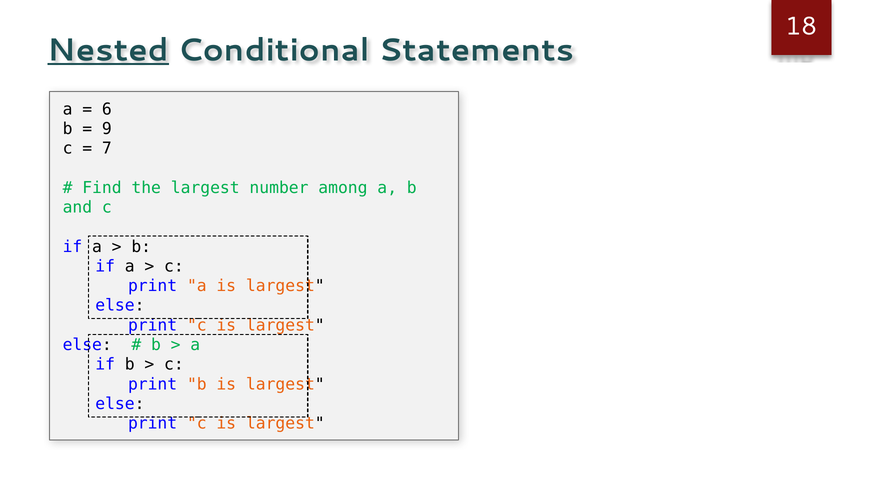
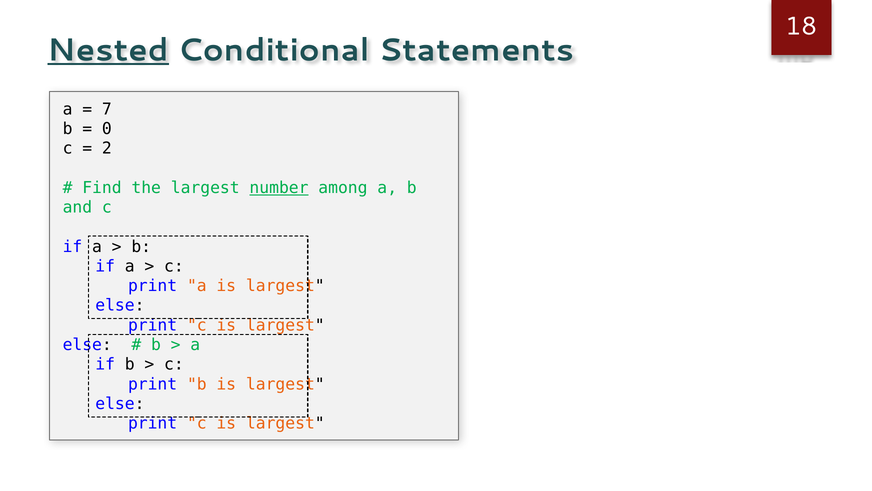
6: 6 -> 7 (107, 109)
9: 9 -> 0 (107, 129)
7: 7 -> 2 (107, 148)
number underline: none -> present (279, 188)
